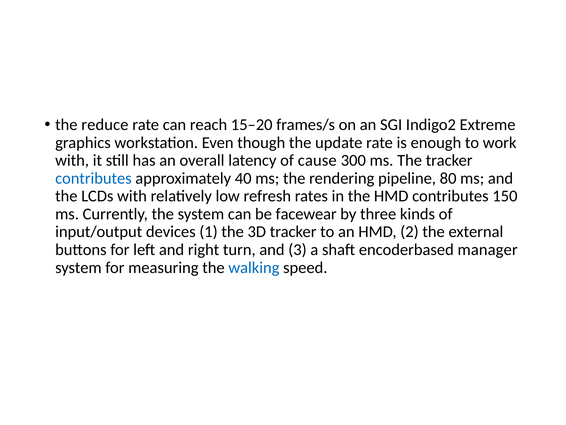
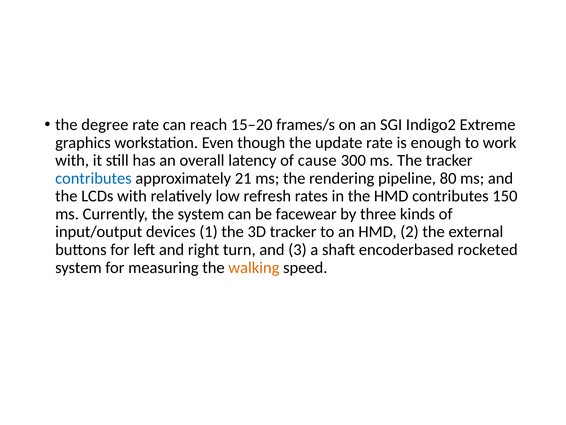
reduce: reduce -> degree (105, 125)
40: 40 -> 21 (243, 178)
manager: manager -> rocketed (488, 249)
walking colour: blue -> orange (254, 267)
